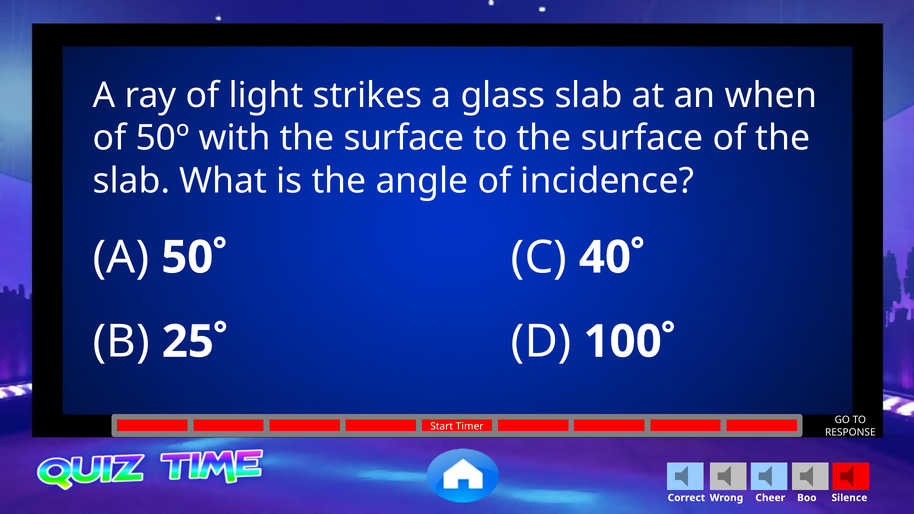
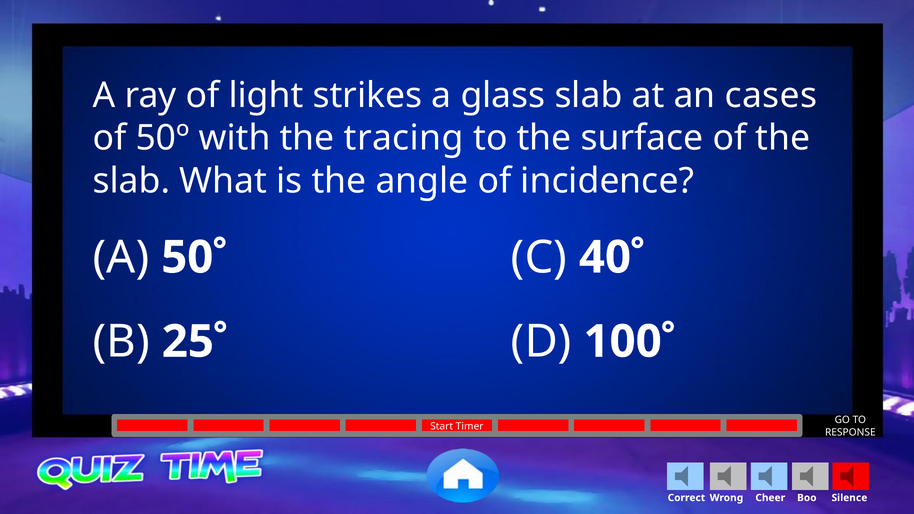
when: when -> cases (771, 96)
with the surface: surface -> tracing (404, 138)
